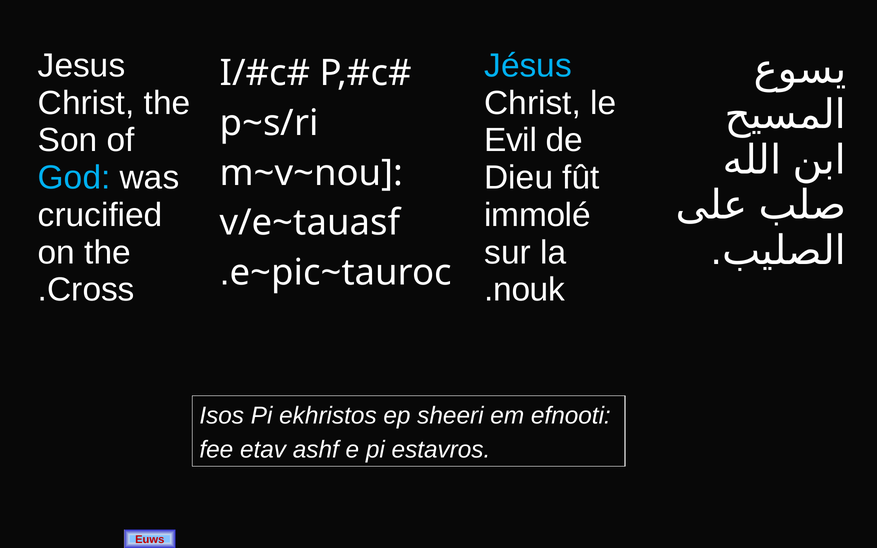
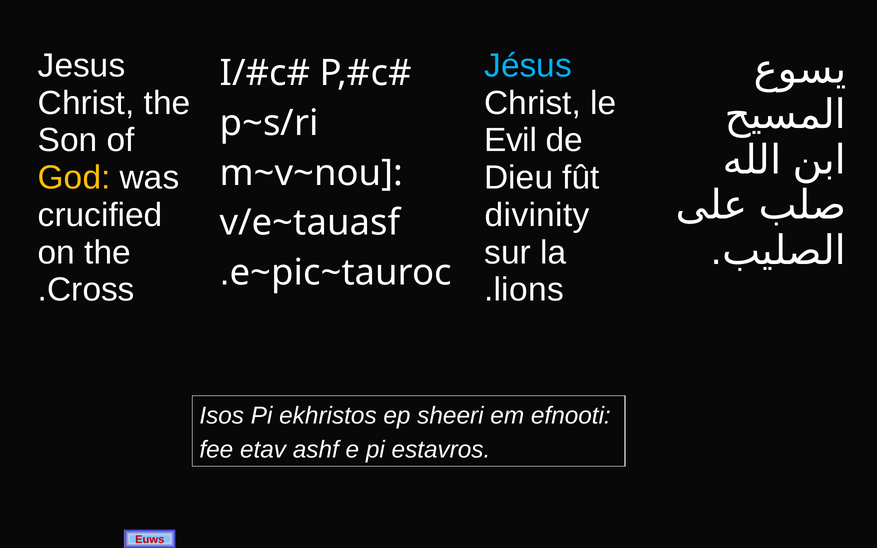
God colour: light blue -> yellow (74, 178)
immolé: immolé -> divinity (537, 215)
nouk: nouk -> lions (529, 290)
